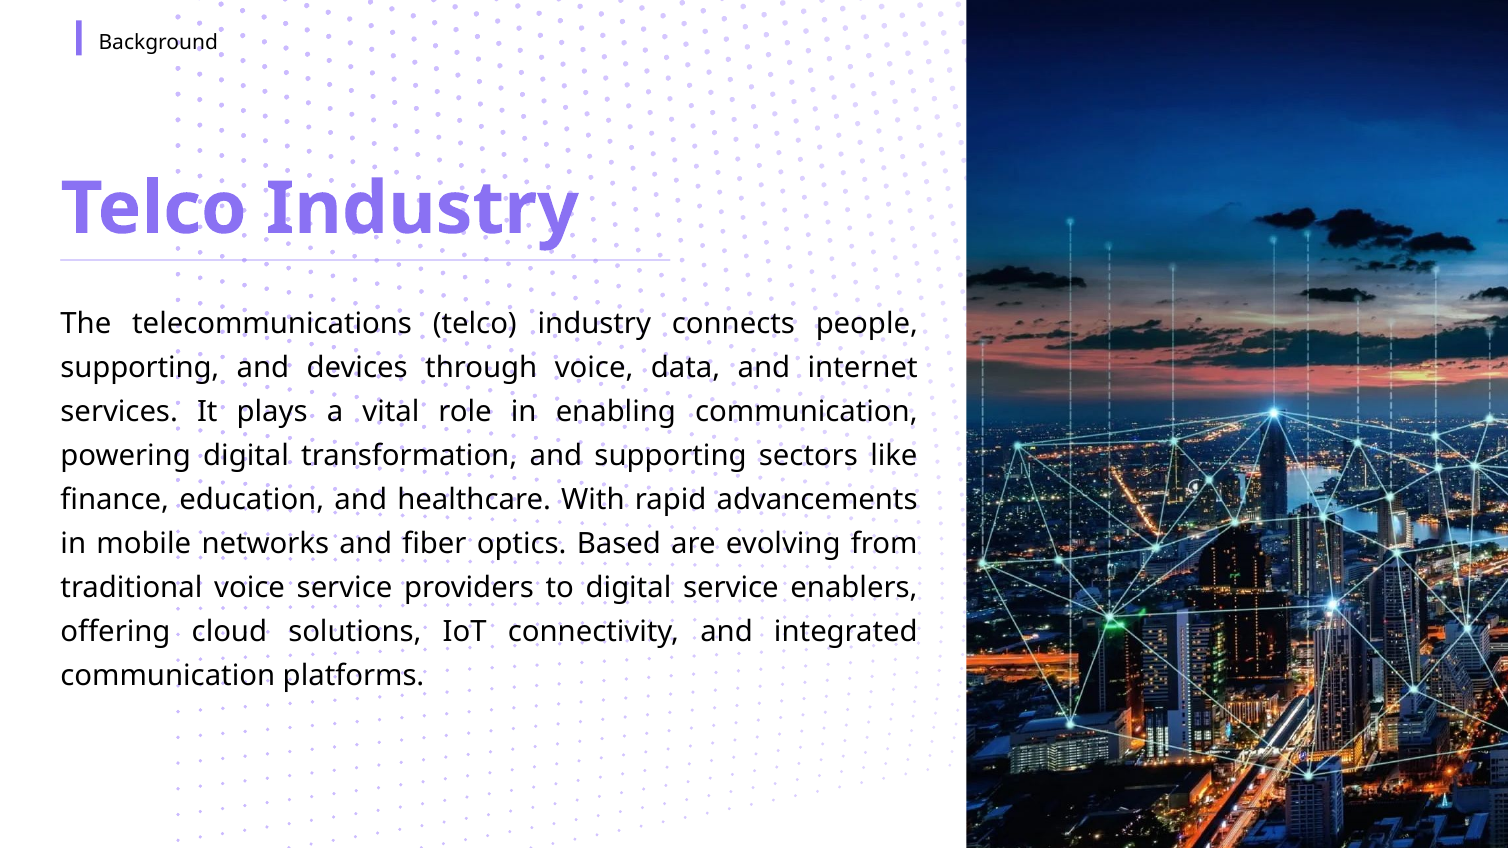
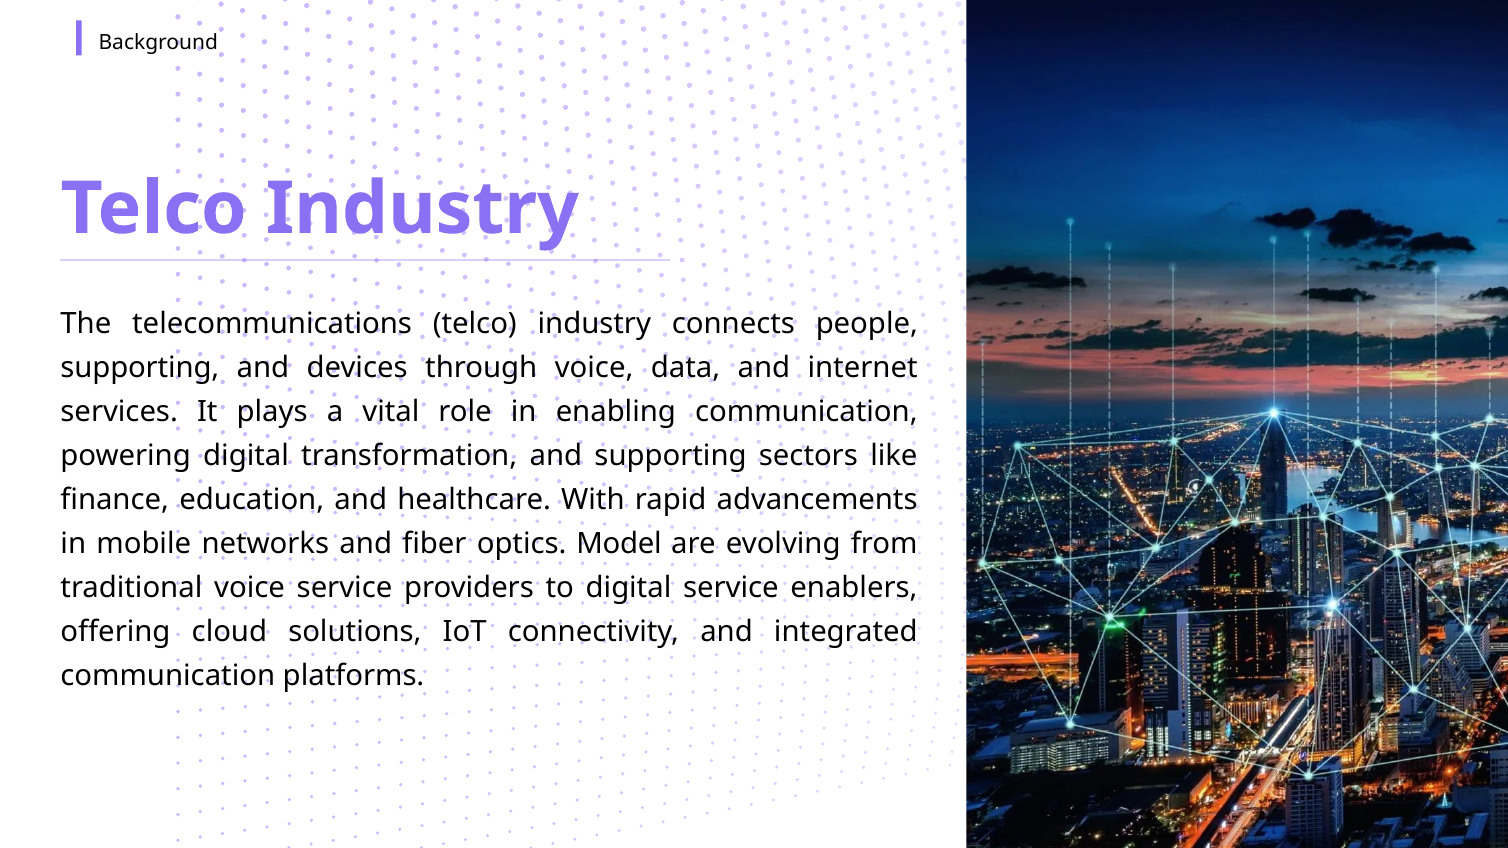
Based: Based -> Model (619, 544)
